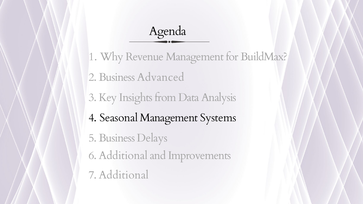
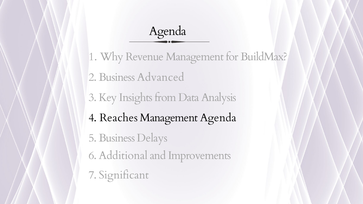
Seasonal: Seasonal -> Reaches (119, 118)
Management Systems: Systems -> Agenda (218, 118)
7 Additional: Additional -> Significant (124, 175)
